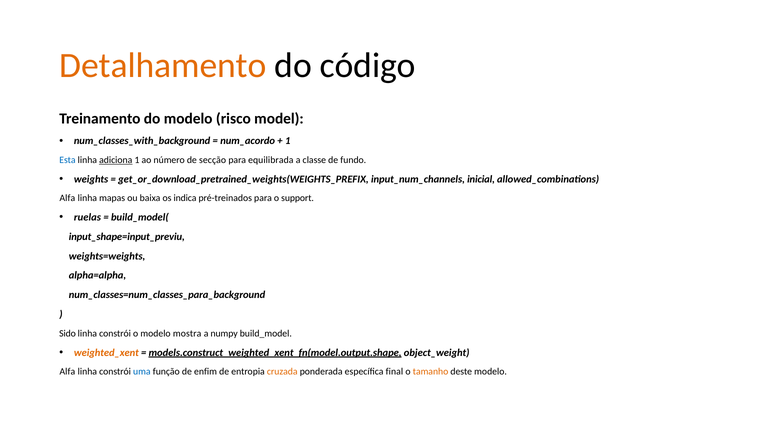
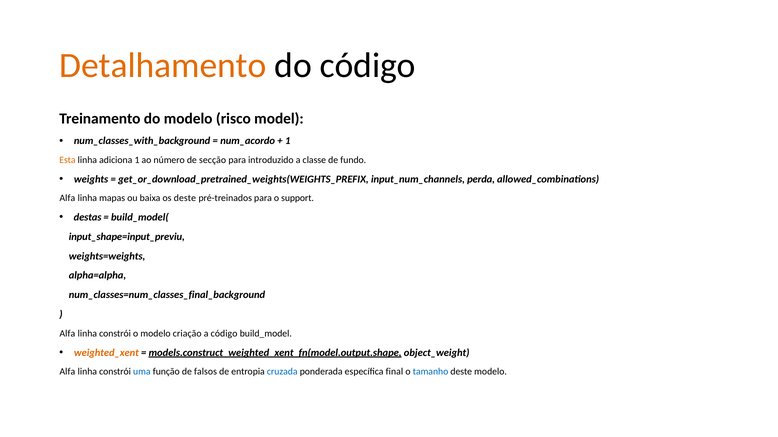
Esta colour: blue -> orange (67, 160)
adiciona underline: present -> none (116, 160)
equilibrada: equilibrada -> introduzido (271, 160)
inicial: inicial -> perda (481, 179)
os indica: indica -> deste (185, 198)
ruelas: ruelas -> destas (88, 217)
num_classes=num_classes_para_background: num_classes=num_classes_para_background -> num_classes=num_classes_final_background (167, 295)
Sido: Sido -> Alfa (67, 334)
mostra: mostra -> criação (187, 334)
a numpy: numpy -> código (224, 334)
enfim: enfim -> falsos (205, 372)
cruzada colour: orange -> blue (282, 372)
tamanho colour: orange -> blue (431, 372)
